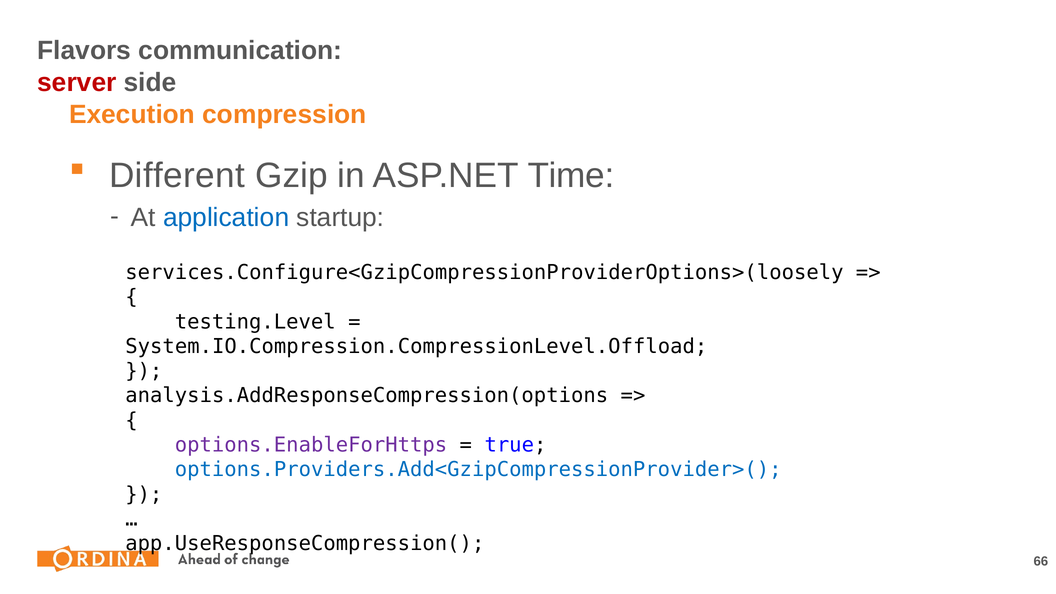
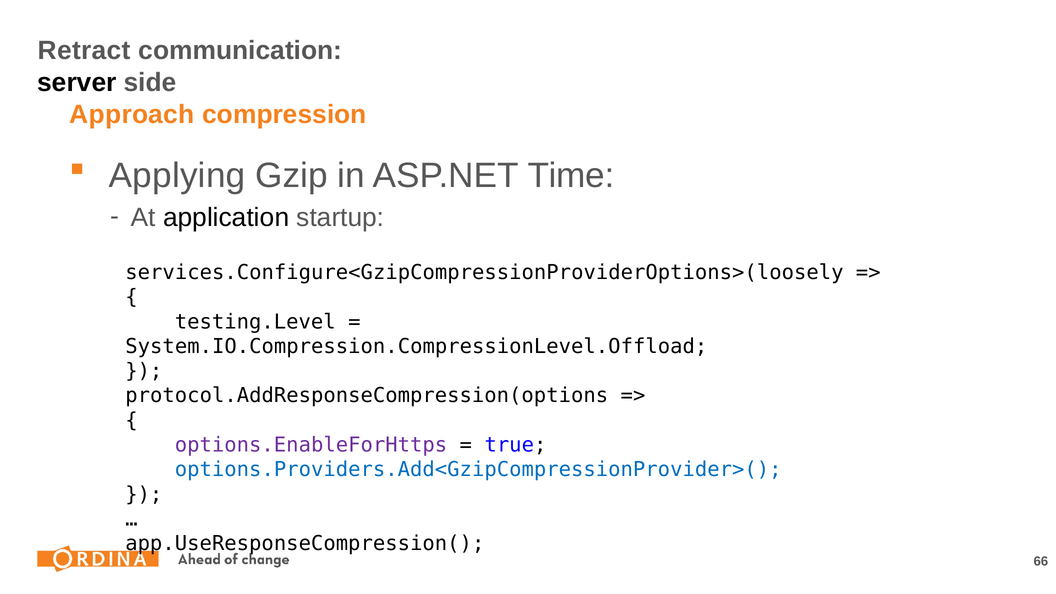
Flavors: Flavors -> Retract (84, 51)
server colour: red -> black (77, 82)
Execution: Execution -> Approach (132, 114)
Different: Different -> Applying (177, 176)
application colour: blue -> black (226, 217)
analysis.AddResponseCompression(options: analysis.AddResponseCompression(options -> protocol.AddResponseCompression(options (367, 396)
